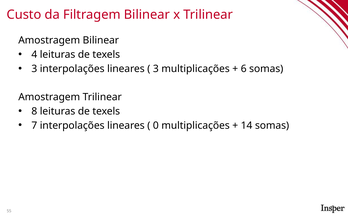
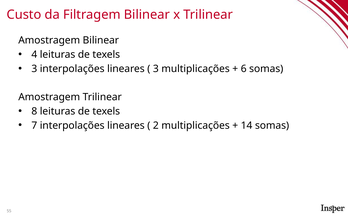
0: 0 -> 2 (156, 126)
